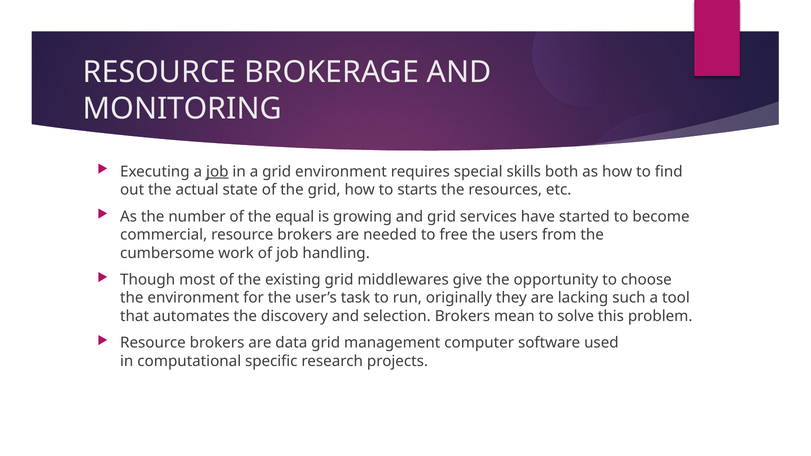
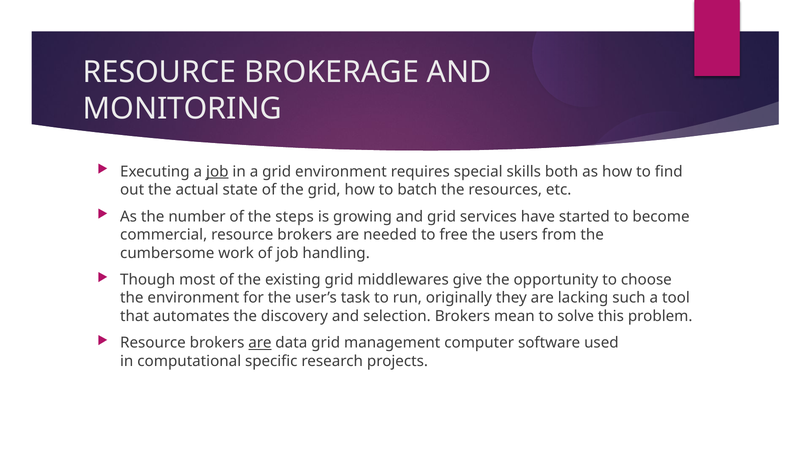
starts: starts -> batch (417, 190)
equal: equal -> steps (295, 217)
are underline: none -> present (260, 343)
